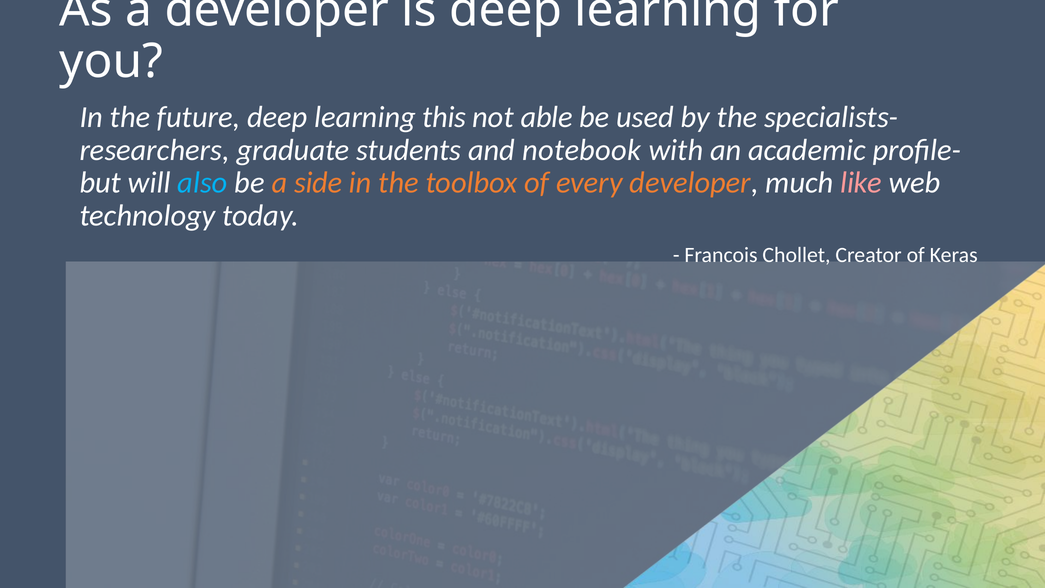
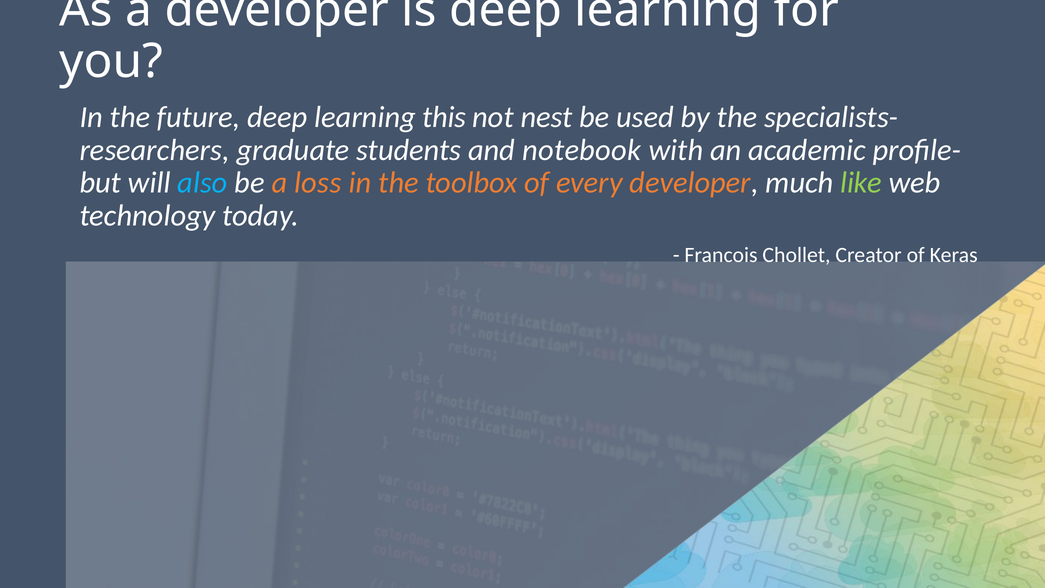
able: able -> nest (547, 117)
side: side -> loss (318, 183)
like colour: pink -> light green (861, 183)
